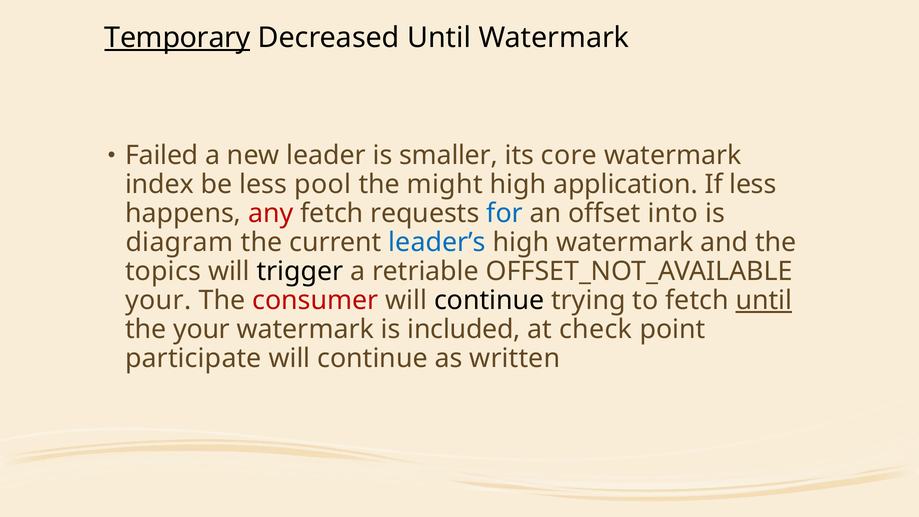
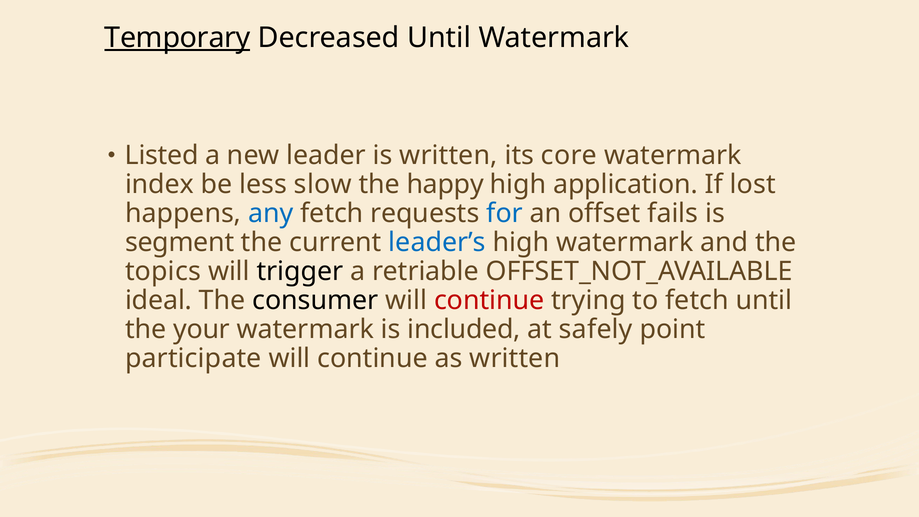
Failed: Failed -> Listed (162, 156)
is smaller: smaller -> written (448, 156)
pool: pool -> slow (323, 185)
might: might -> happy (445, 185)
If less: less -> lost (753, 185)
any colour: red -> blue (271, 214)
into: into -> fails (673, 214)
diagram: diagram -> segment (180, 242)
your: your -> ideal (159, 300)
consumer colour: red -> black (315, 300)
continue colour: black -> red (489, 300)
until underline: present -> none (764, 300)
check: check -> safely (596, 329)
